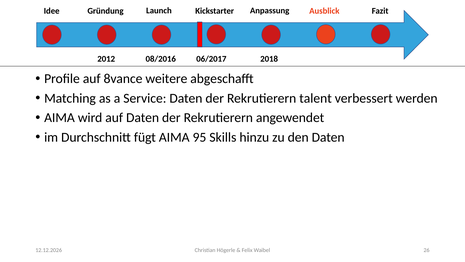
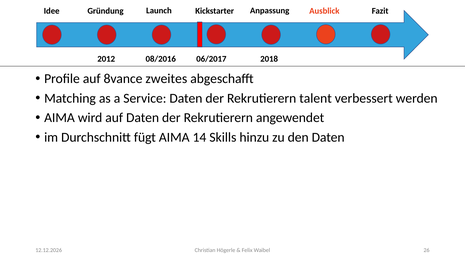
weitere: weitere -> zweites (166, 79)
95: 95 -> 14 (199, 137)
